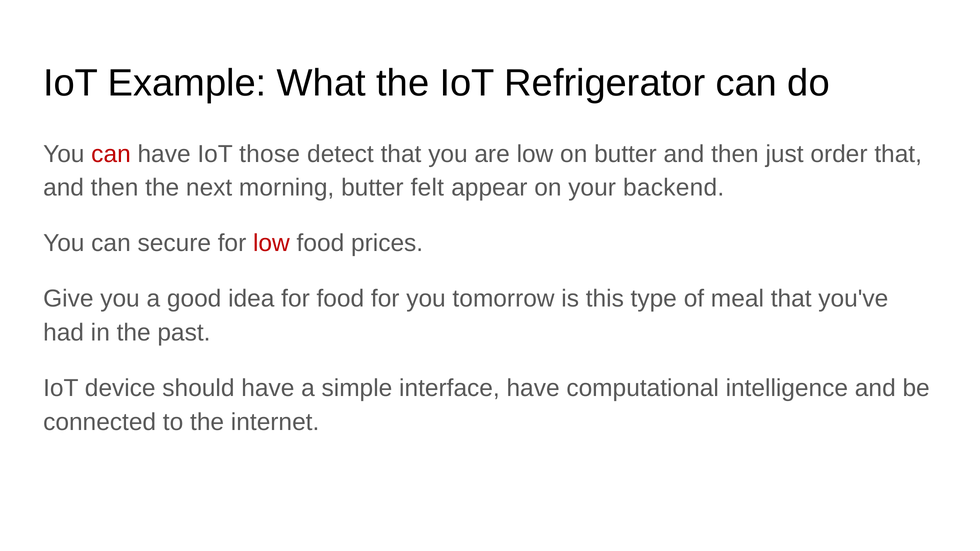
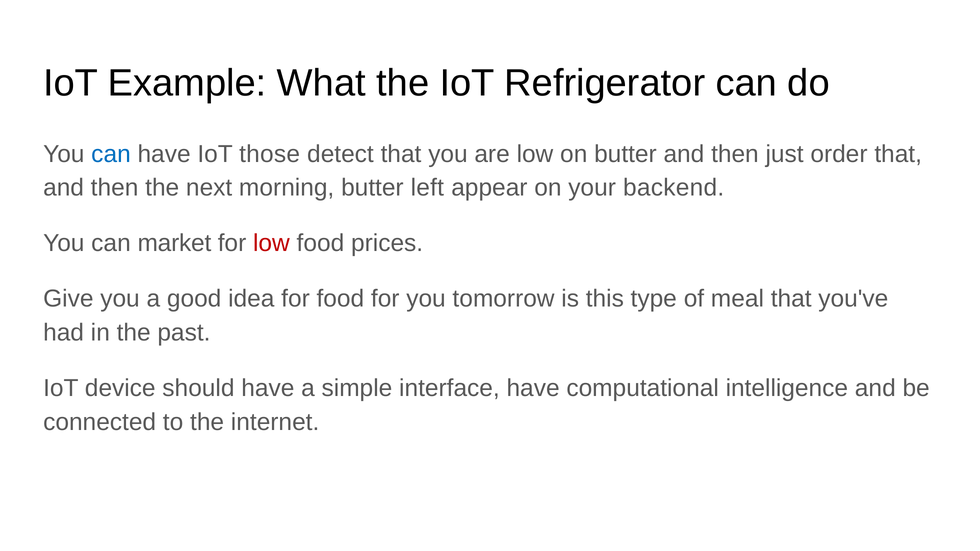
can colour: red -> blue (111, 154)
felt: felt -> left (427, 188)
secure: secure -> market (174, 243)
